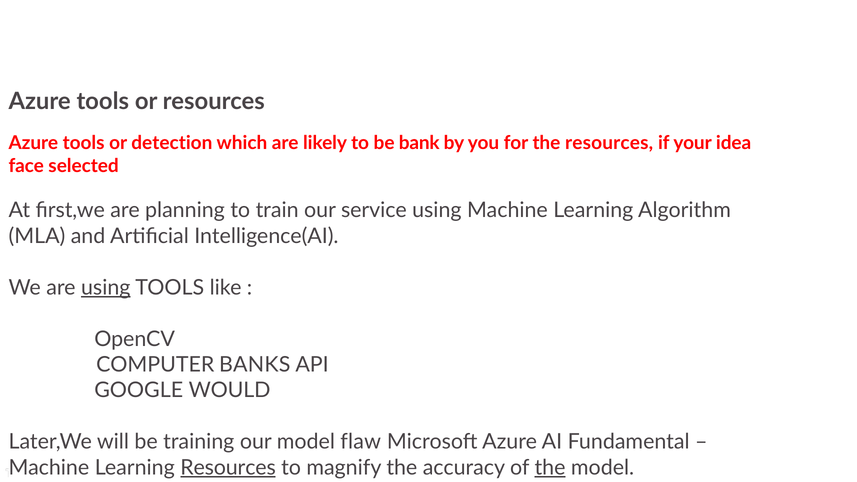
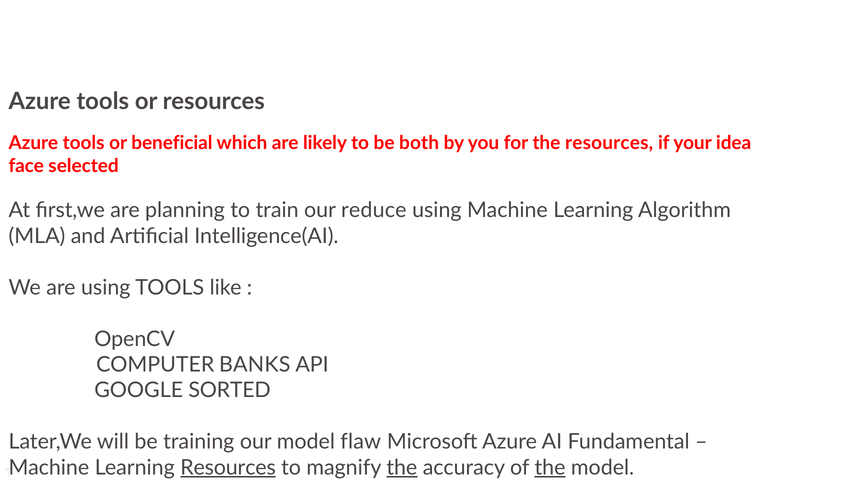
detection: detection -> beneficial (172, 143)
bank: bank -> both (419, 143)
service: service -> reduce (374, 210)
using underline: present -> none (106, 288)
WOULD: WOULD -> SORTED (230, 390)
the underline: none -> present (402, 468)
